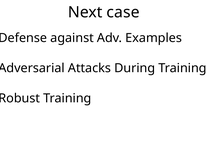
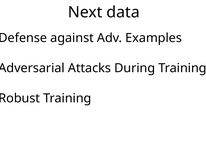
case: case -> data (123, 12)
